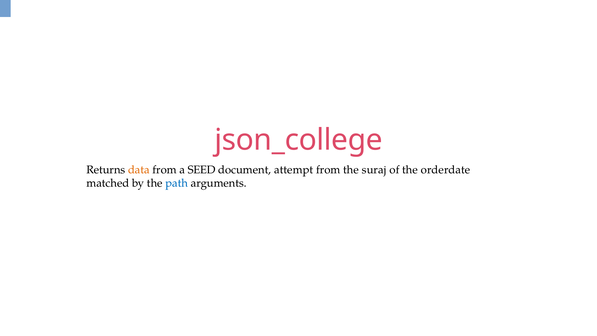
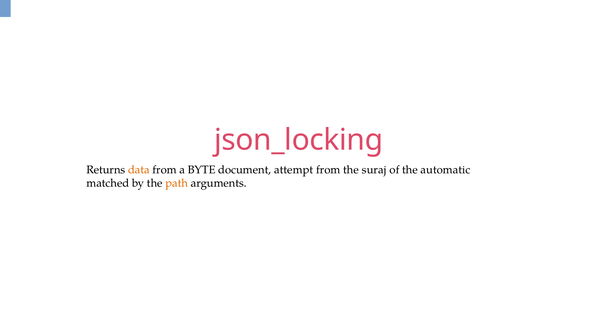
json_college: json_college -> json_locking (299, 140)
SEED: SEED -> BYTE (202, 170)
orderdate: orderdate -> automatic (446, 170)
path colour: blue -> orange (177, 183)
